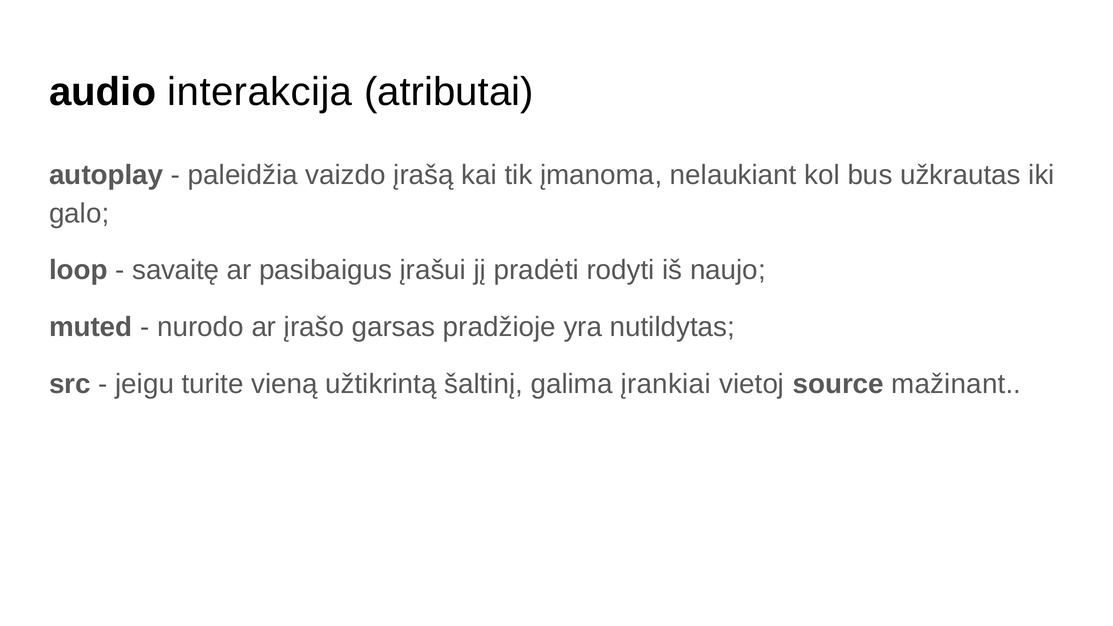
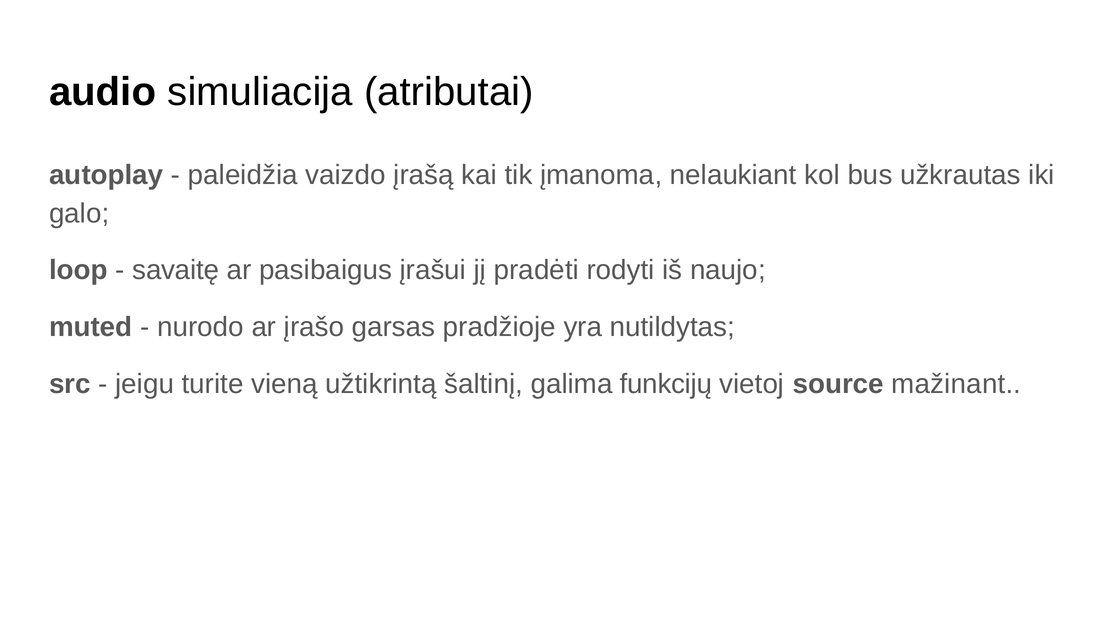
interakcija: interakcija -> simuliacija (260, 92)
įrankiai: įrankiai -> funkcijų (666, 384)
